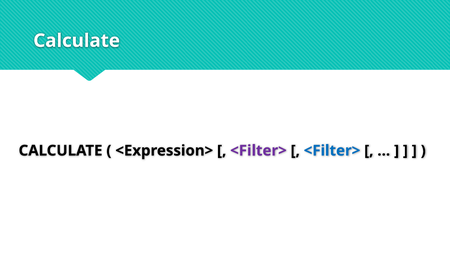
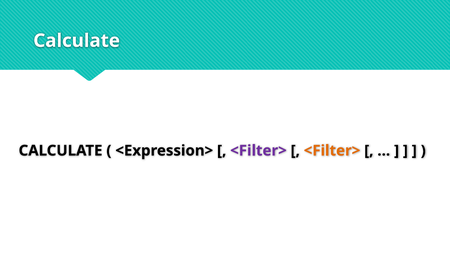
<Filter> colour: blue -> orange (332, 151)
